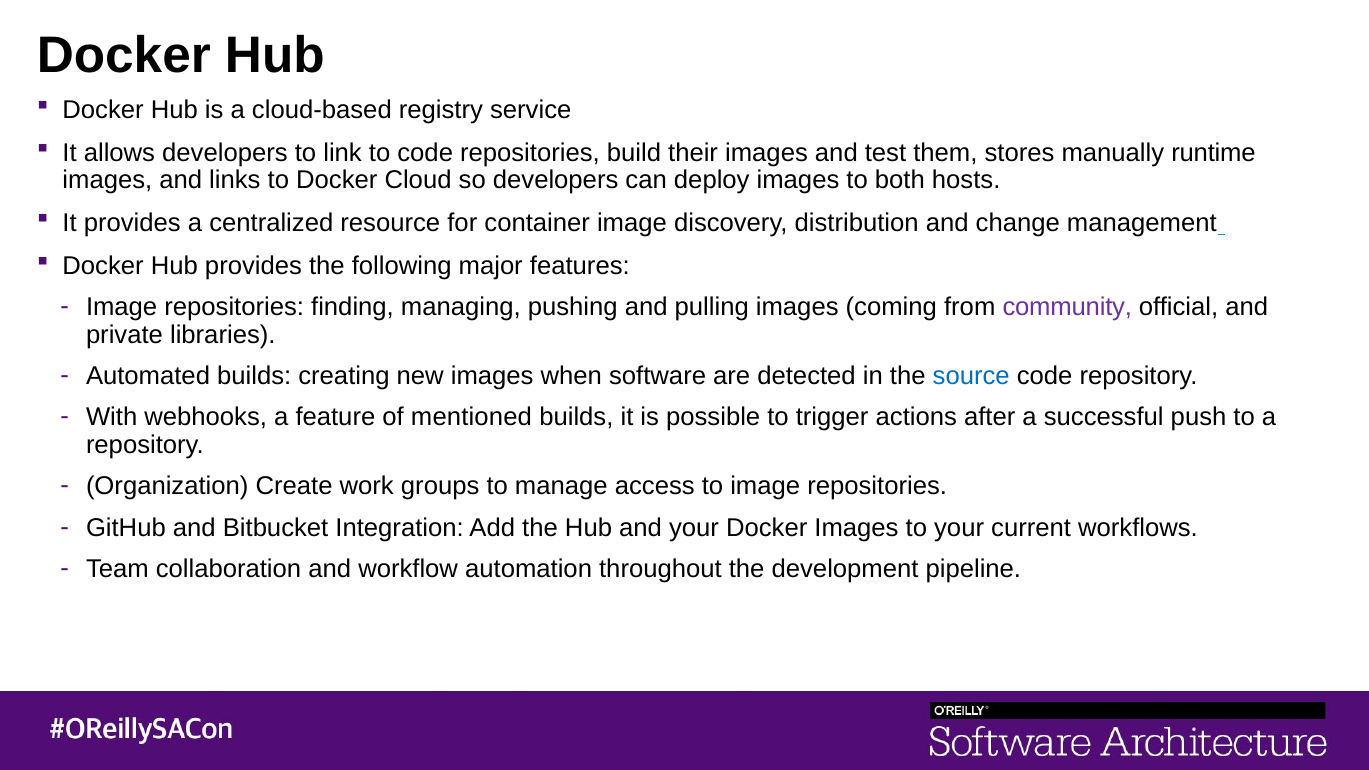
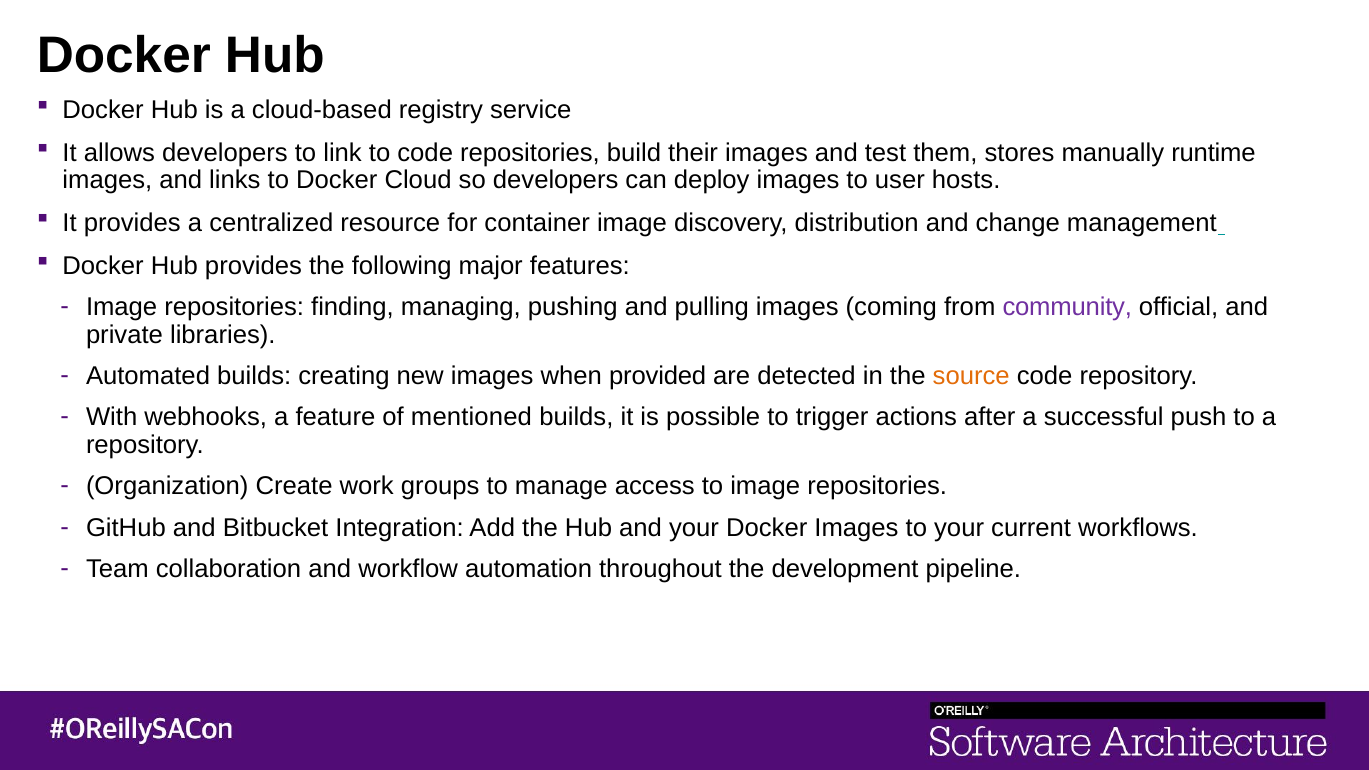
both: both -> user (900, 180)
software: software -> provided (658, 376)
source colour: blue -> orange (971, 376)
